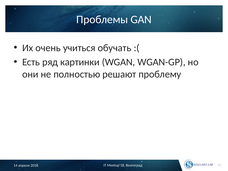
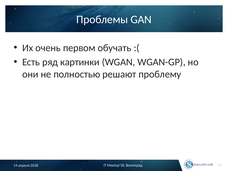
учиться: учиться -> первом (79, 48)
